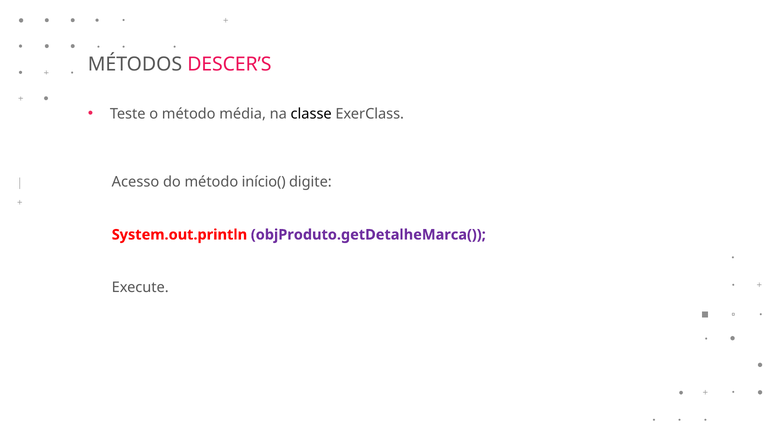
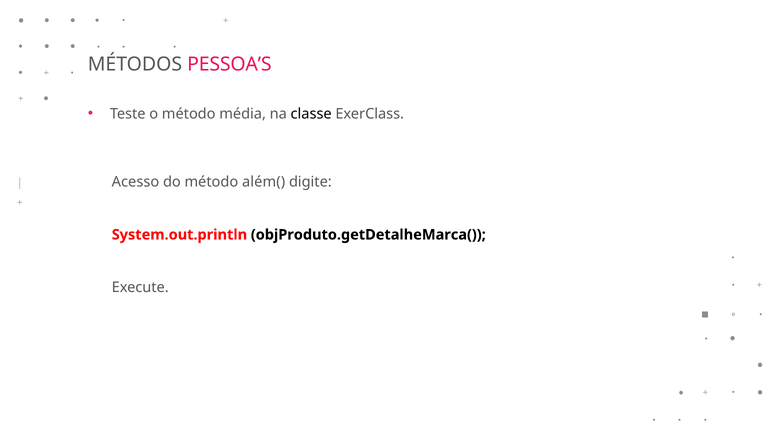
DESCER’S: DESCER’S -> PESSOA’S (229, 64)
início(: início( -> além( (264, 182)
objProduto.getDetalheMarca( colour: purple -> black (368, 235)
